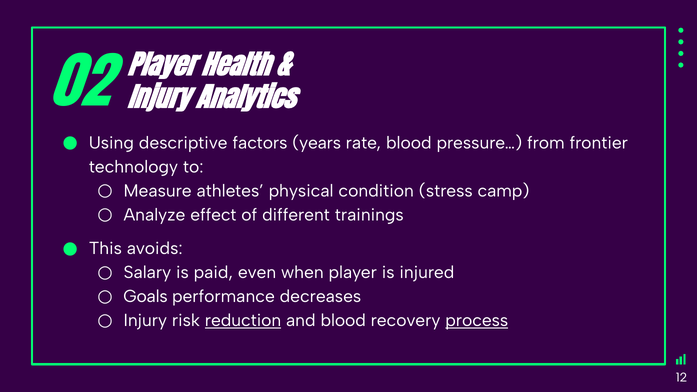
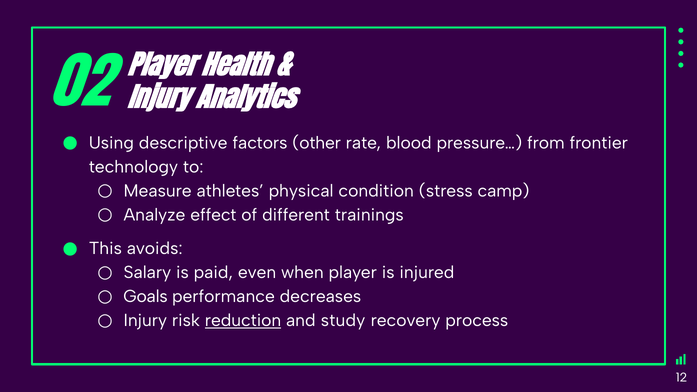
years: years -> other (317, 143)
and blood: blood -> study (343, 321)
process underline: present -> none (477, 321)
